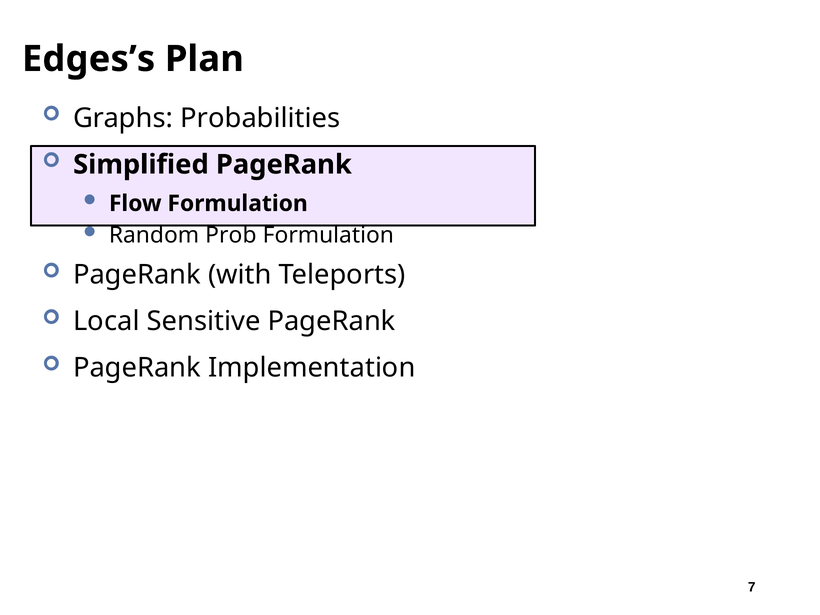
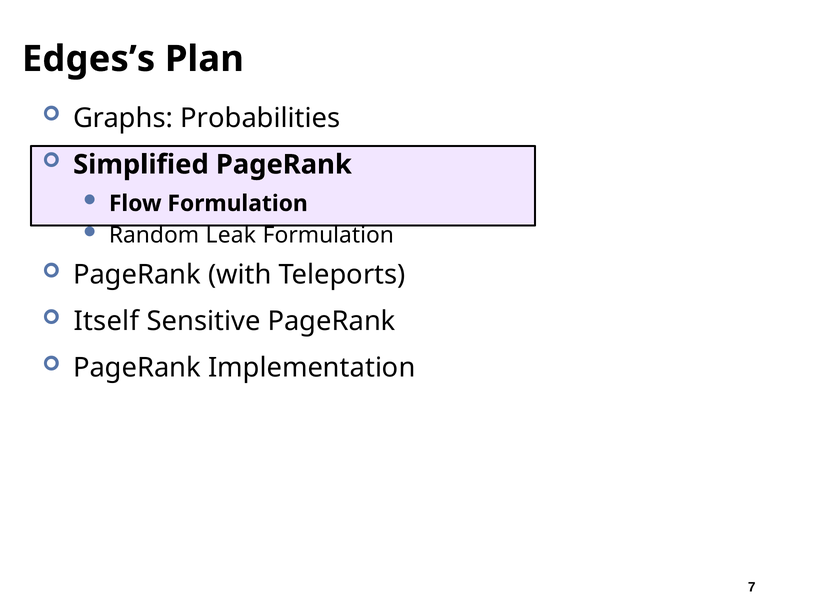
Prob: Prob -> Leak (231, 235)
Local: Local -> Itself (106, 321)
